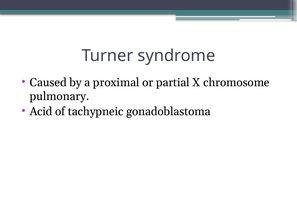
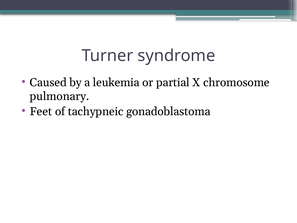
proximal: proximal -> leukemia (116, 82)
Acid: Acid -> Feet (41, 111)
